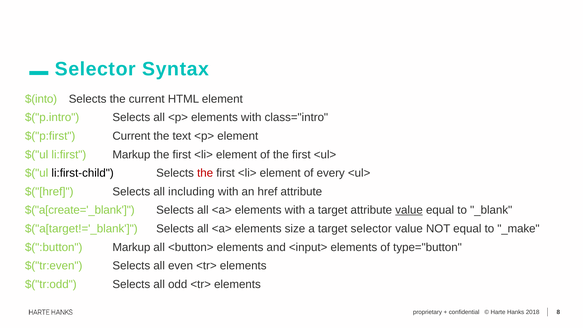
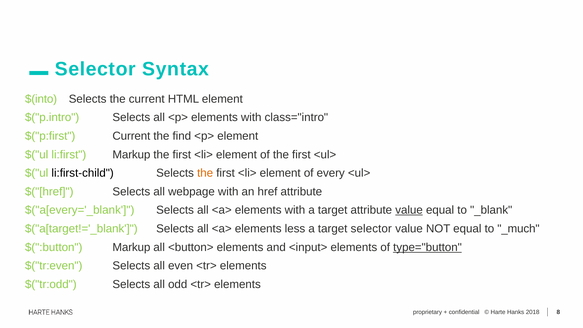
text: text -> find (182, 136)
the colour: red -> orange (205, 173)
including: including -> webpage (191, 192)
$("a[create='_blank: $("a[create='_blank -> $("a[every='_blank (80, 210)
size: size -> less (295, 229)
_make: _make -> _much (518, 229)
type="button underline: none -> present (427, 247)
